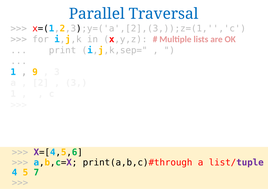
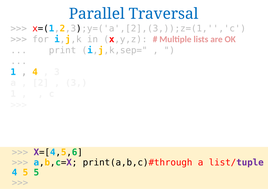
9: 9 -> 4 (35, 72)
5 7: 7 -> 5 (36, 172)
